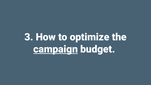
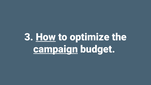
How underline: none -> present (46, 37)
